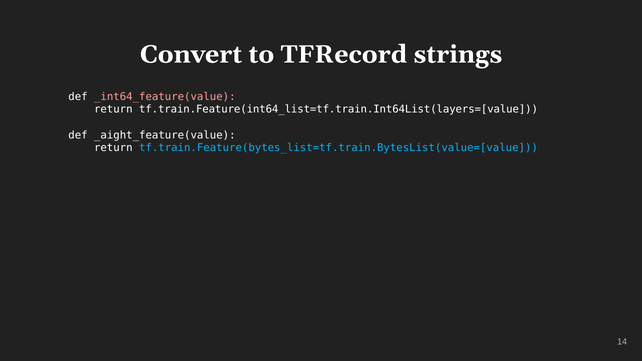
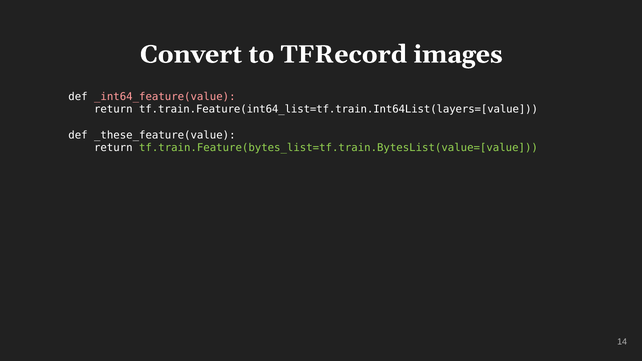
strings: strings -> images (458, 54)
_aight_feature(value: _aight_feature(value -> _these_feature(value (165, 135)
tf.train.Feature(bytes_list=tf.train.BytesList(value=[value colour: light blue -> light green (338, 148)
